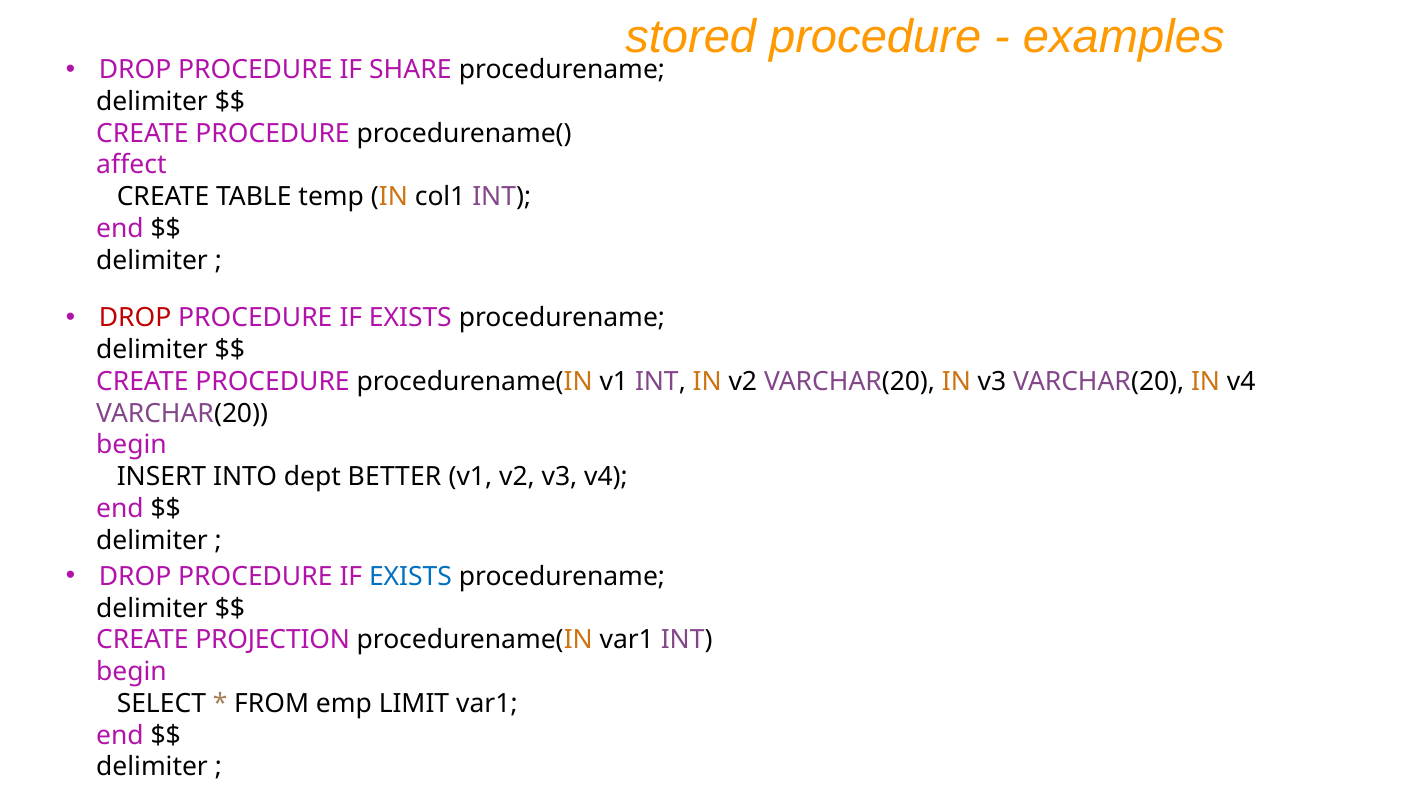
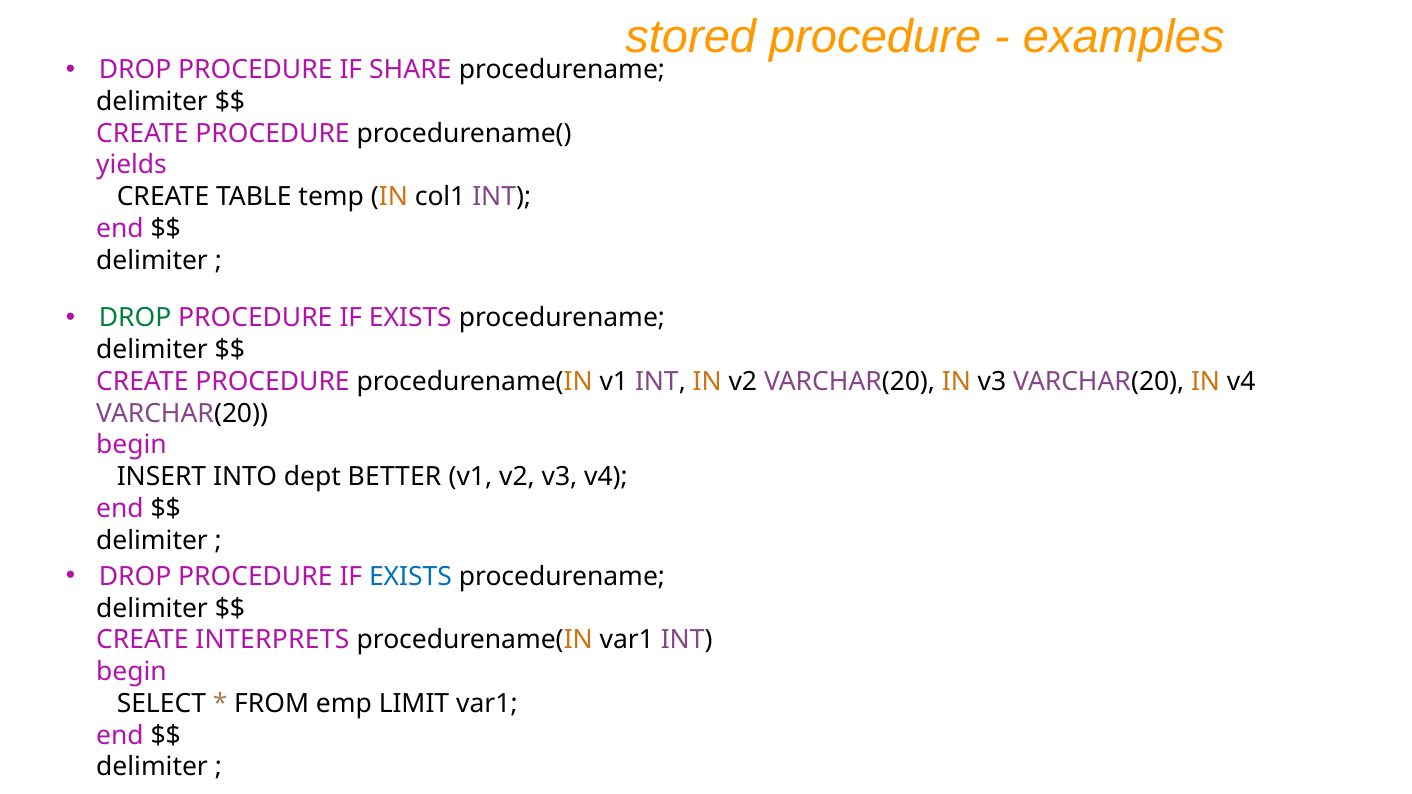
affect: affect -> yields (132, 165)
DROP colour: red -> green (135, 318)
PROJECTION: PROJECTION -> INTERPRETS (272, 640)
